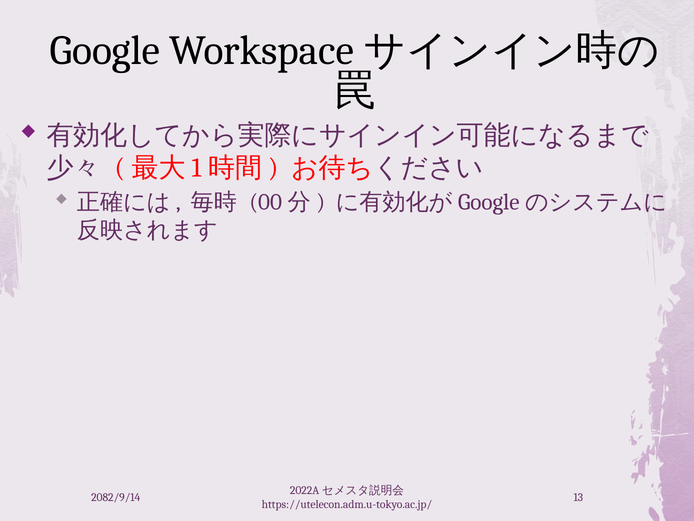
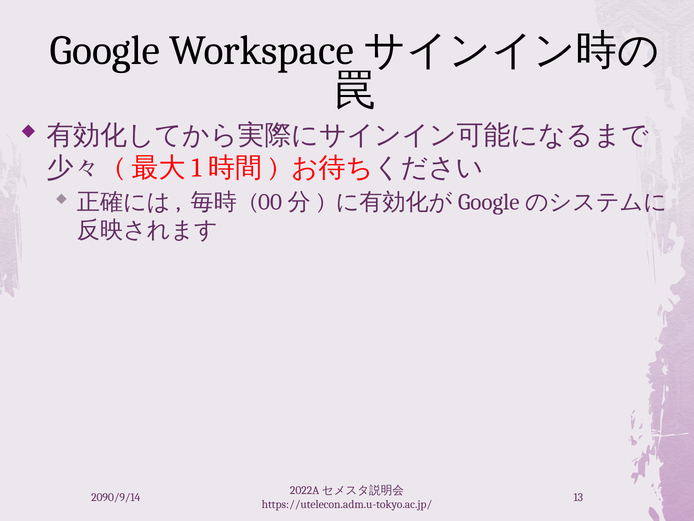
2082/9/14: 2082/9/14 -> 2090/9/14 (116, 497)
